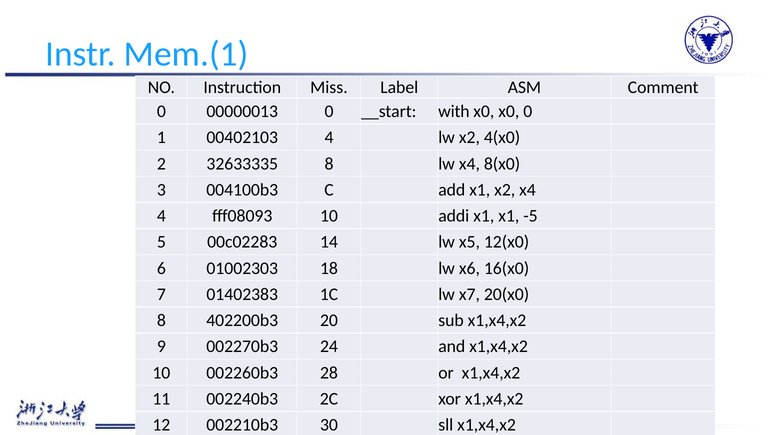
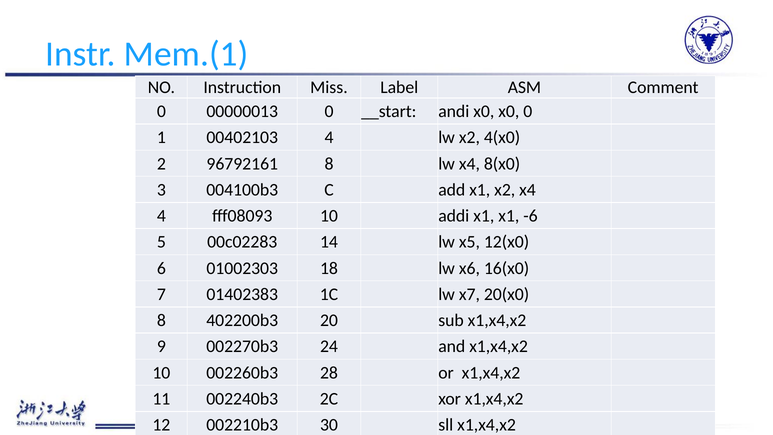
with: with -> andi (454, 111)
32633335: 32633335 -> 96792161 (242, 164)
-5: -5 -> -6 (530, 216)
